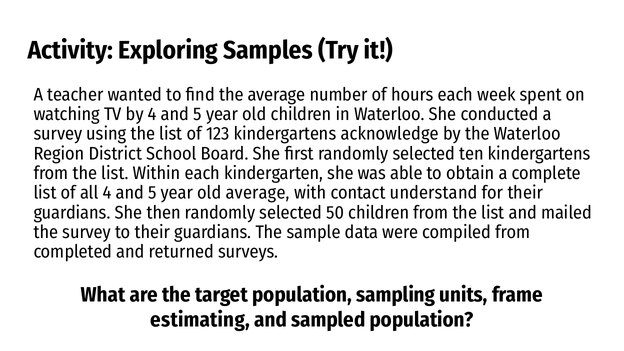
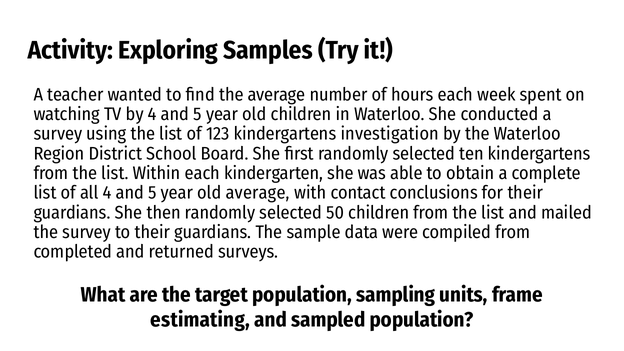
acknowledge: acknowledge -> investigation (390, 134)
understand: understand -> conclusions (434, 193)
